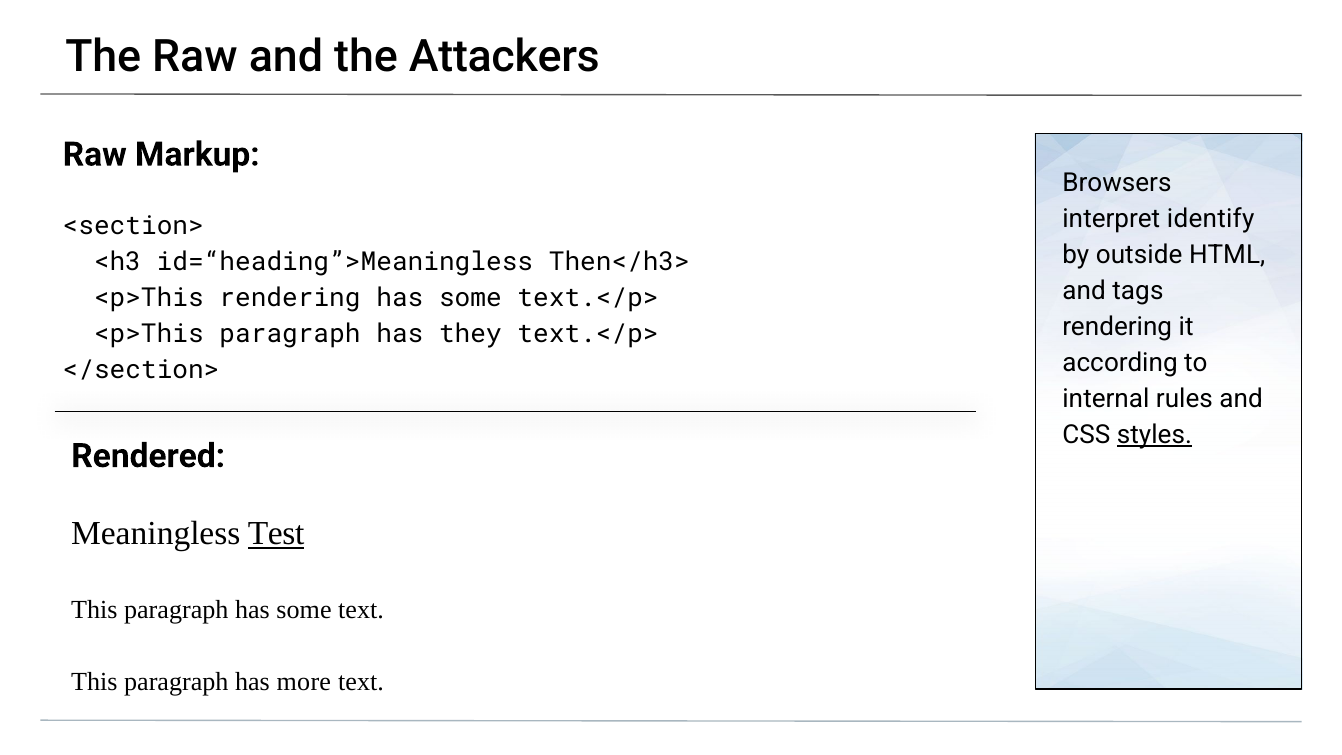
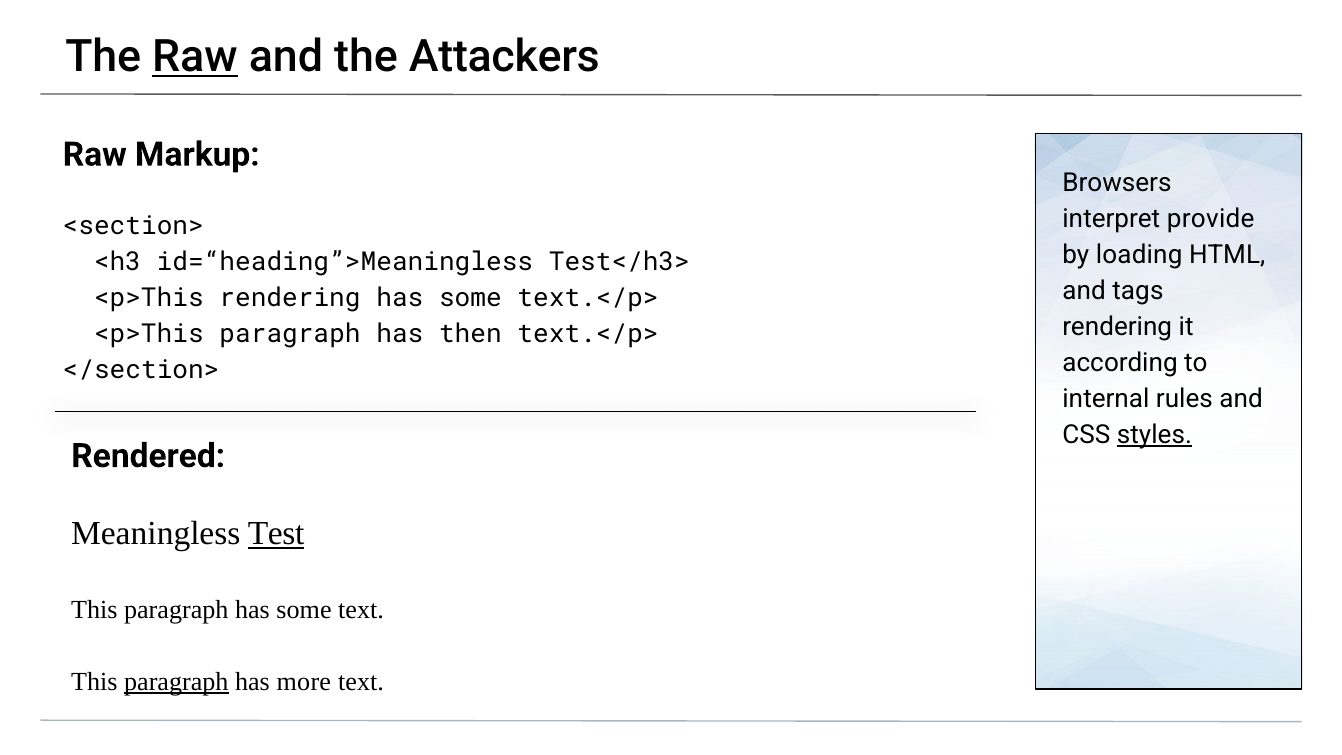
Raw underline: none -> present (195, 57)
identify: identify -> provide (1211, 219)
outside: outside -> loading (1139, 255)
Then</h3>: Then</h3> -> Test</h3> (619, 262)
they: they -> then (470, 334)
paragraph underline: none -> present (176, 681)
